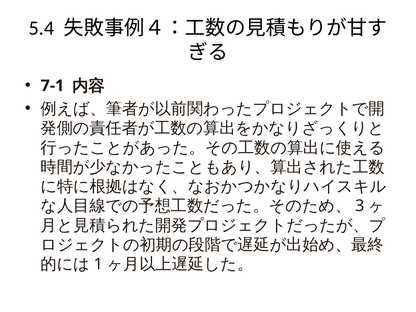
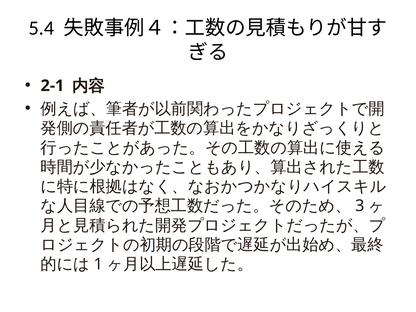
7-1: 7-1 -> 2-1 (52, 86)
